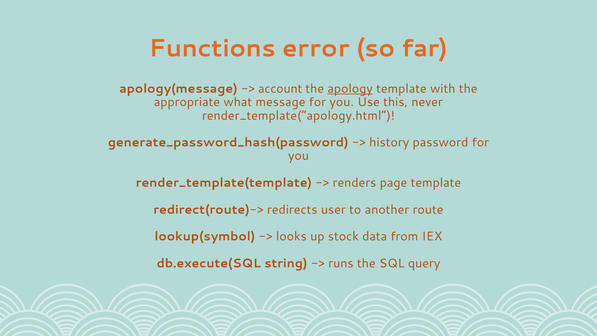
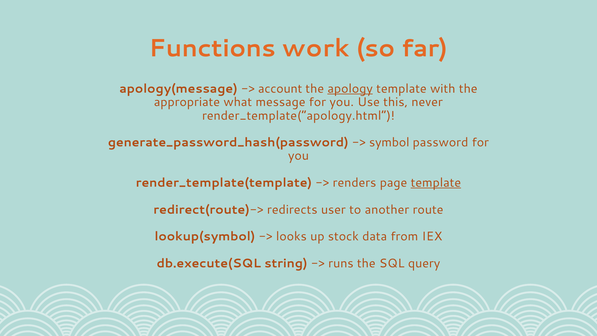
error: error -> work (316, 48)
history: history -> symbol (389, 142)
template underline: none -> present (436, 183)
